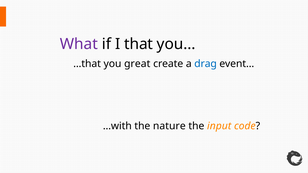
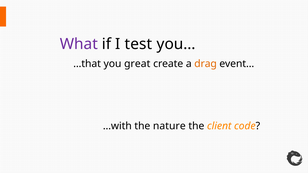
that: that -> test (138, 44)
drag colour: blue -> orange (206, 64)
input: input -> client (219, 126)
